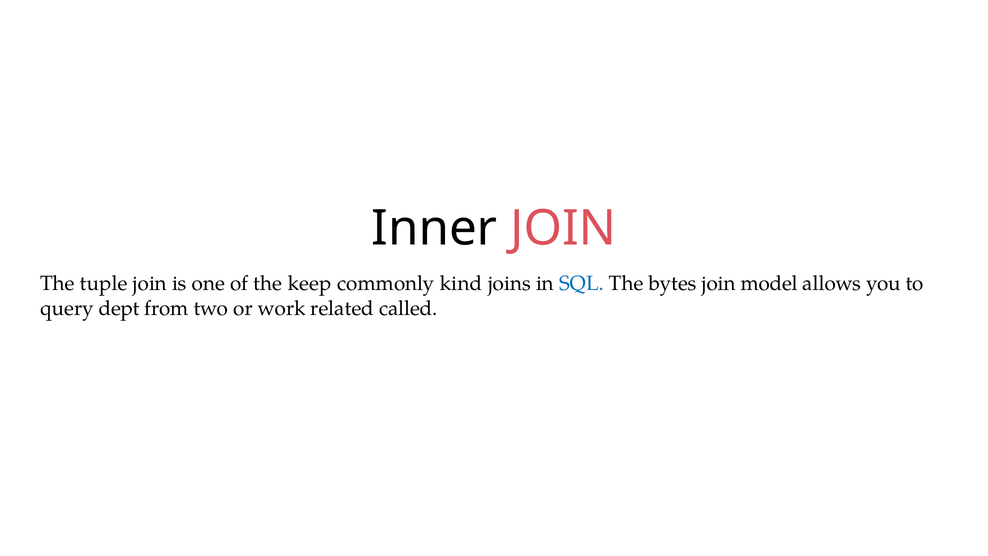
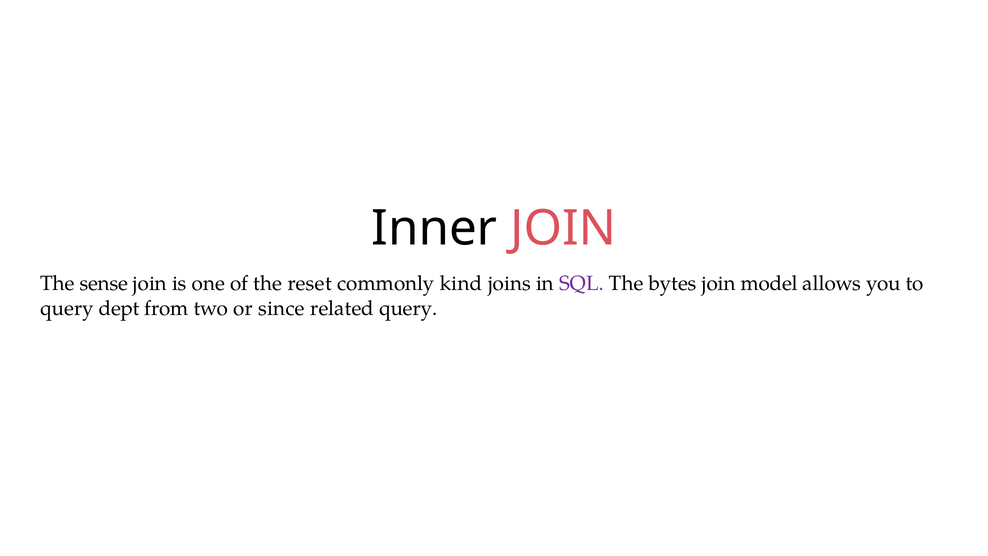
tuple: tuple -> sense (104, 284)
keep: keep -> reset (310, 284)
SQL colour: blue -> purple (581, 284)
work: work -> since (281, 308)
related called: called -> query (408, 308)
